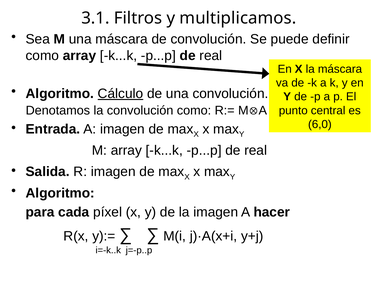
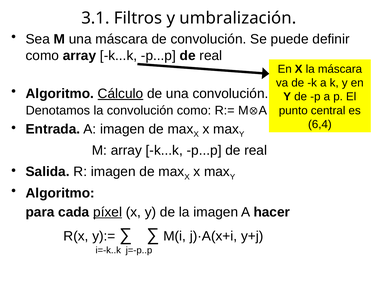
multiplicamos: multiplicamos -> umbralización (238, 18)
6,0: 6,0 -> 6,4 (320, 125)
píxel underline: none -> present (108, 212)
